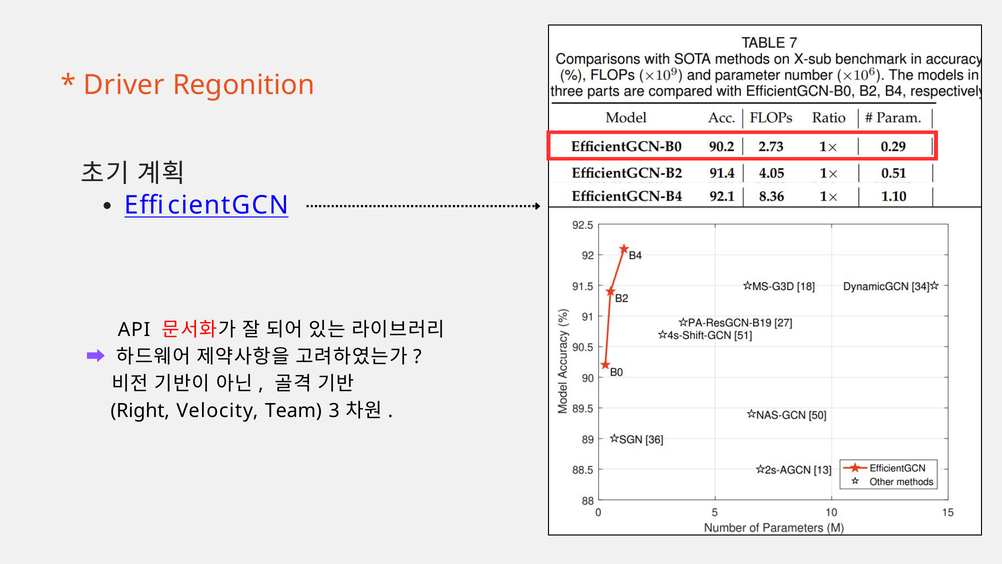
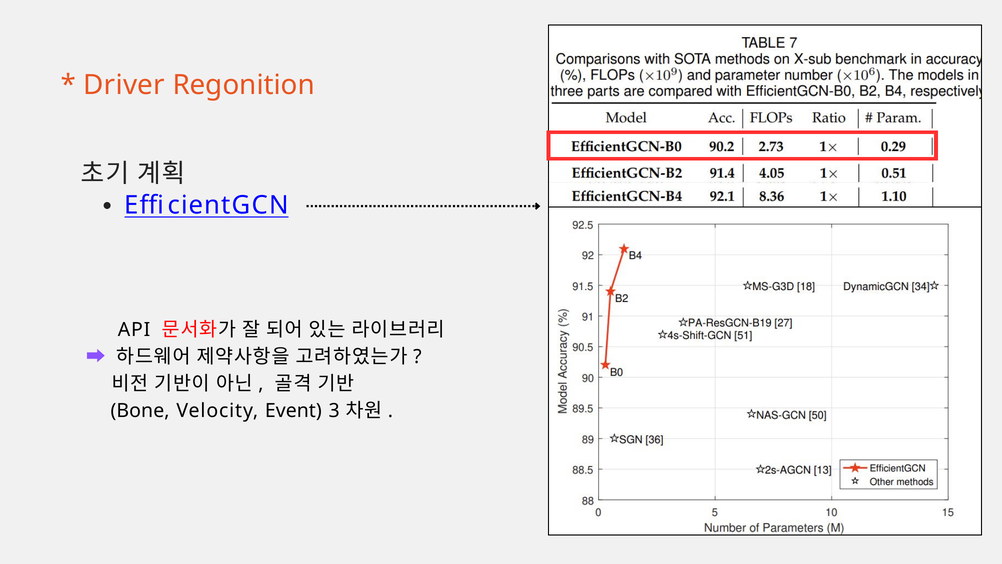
Right: Right -> Bone (140, 411)
Team: Team -> Event (293, 411)
